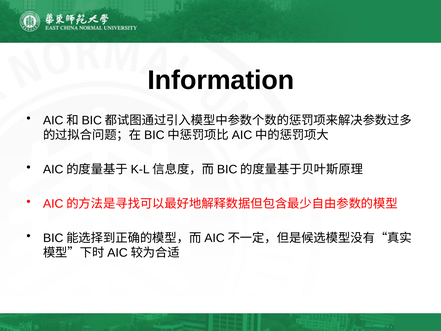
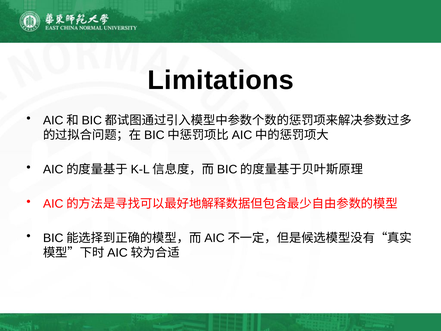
Information: Information -> Limitations (221, 80)
